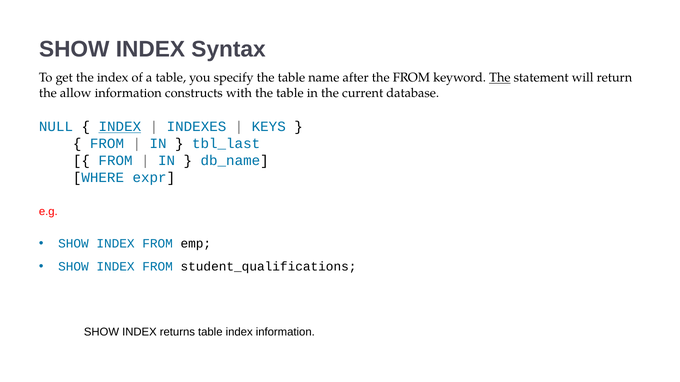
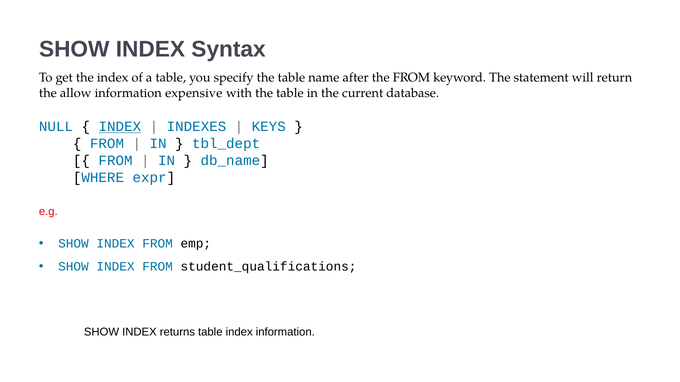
The underline: present -> none (500, 78)
constructs: constructs -> expensive (194, 93)
tbl_last: tbl_last -> tbl_dept (226, 144)
